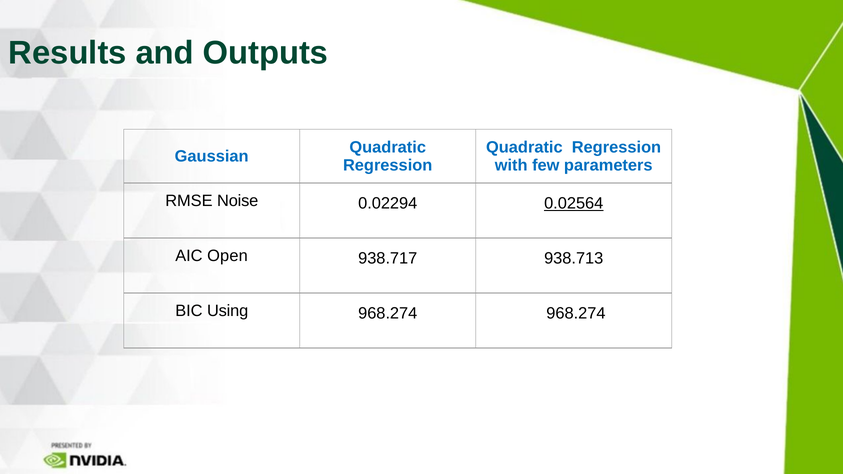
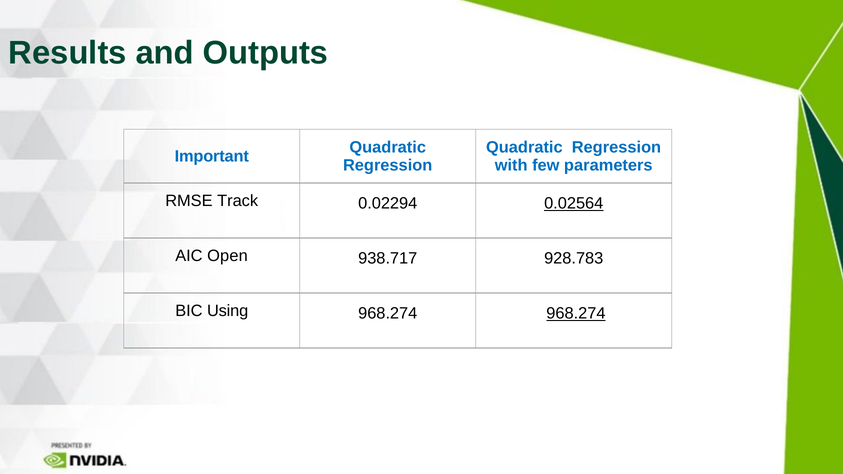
Gaussian: Gaussian -> Important (212, 156)
Noise: Noise -> Track (238, 201)
938.713: 938.713 -> 928.783 (574, 258)
968.274 underline: none -> present (576, 314)
